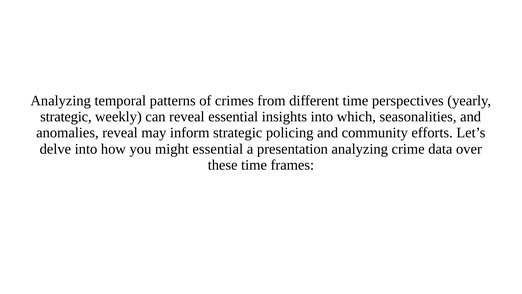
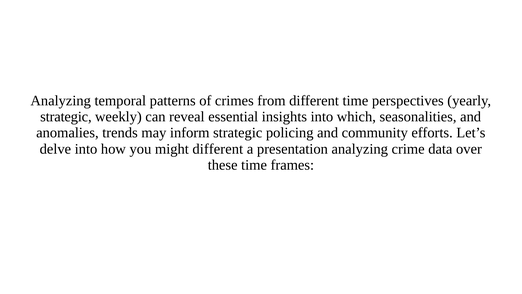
anomalies reveal: reveal -> trends (120, 133)
might essential: essential -> different (218, 149)
